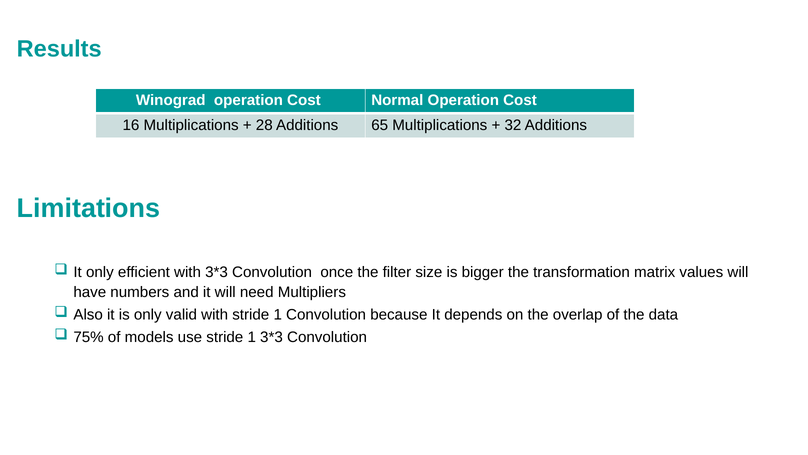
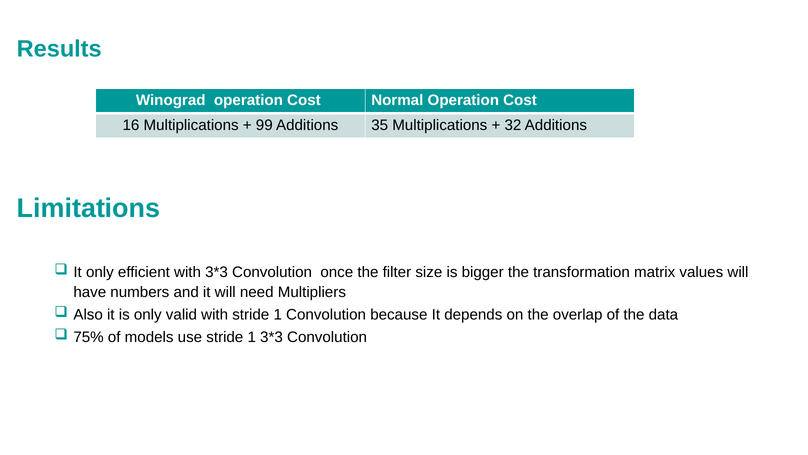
28: 28 -> 99 (264, 125)
65: 65 -> 35 (380, 125)
